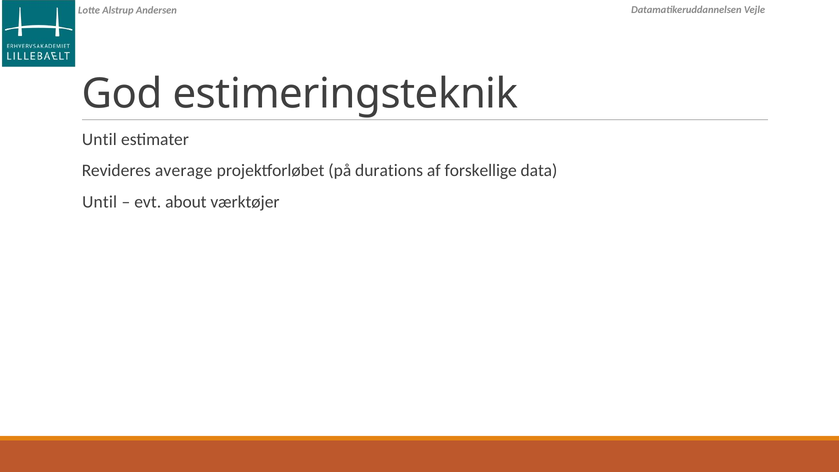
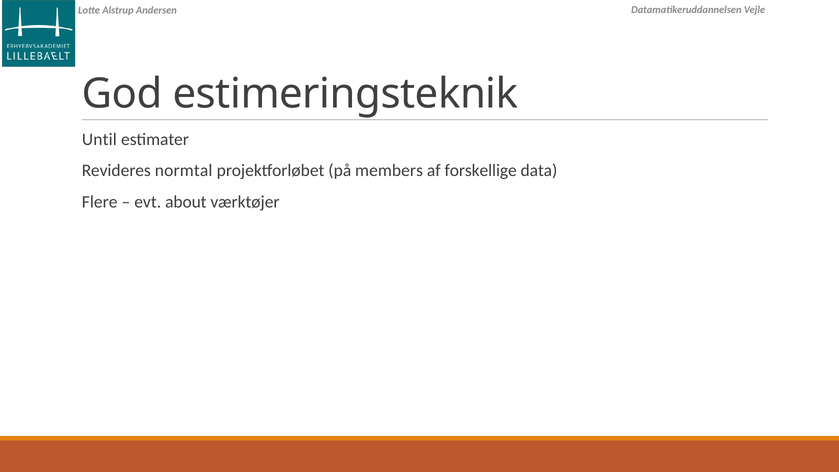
average: average -> normtal (184, 171)
durations: durations -> members (389, 171)
Until: Until -> Flere (100, 202)
